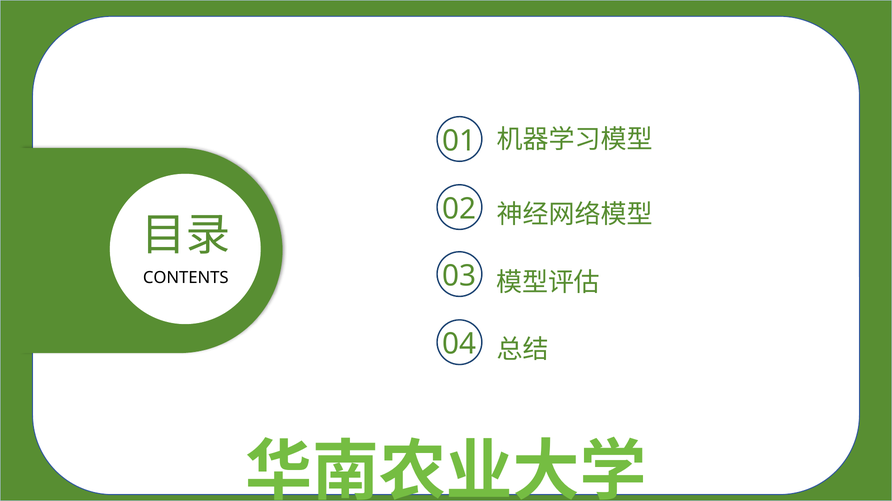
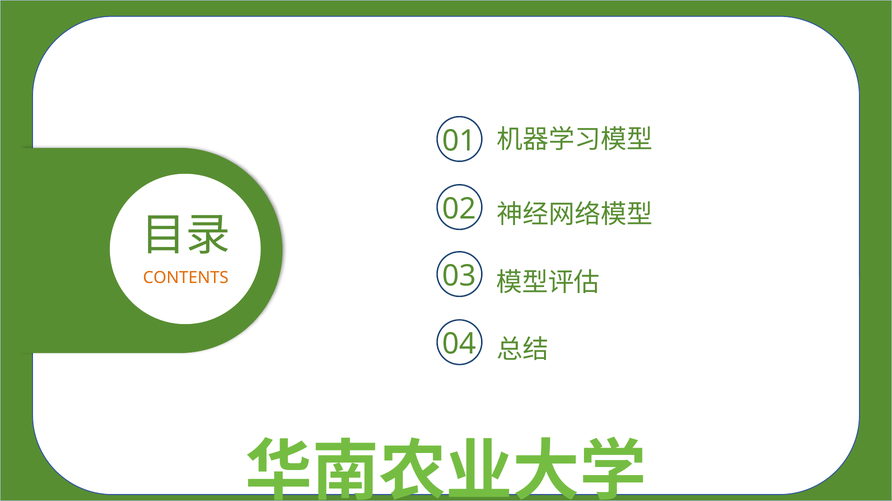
CONTENTS colour: black -> orange (186, 278)
